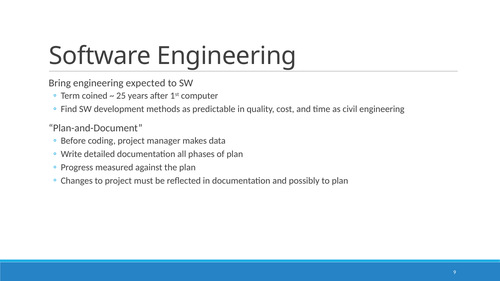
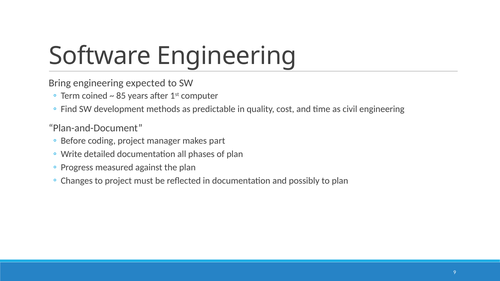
25: 25 -> 85 (121, 96)
data: data -> part (217, 141)
